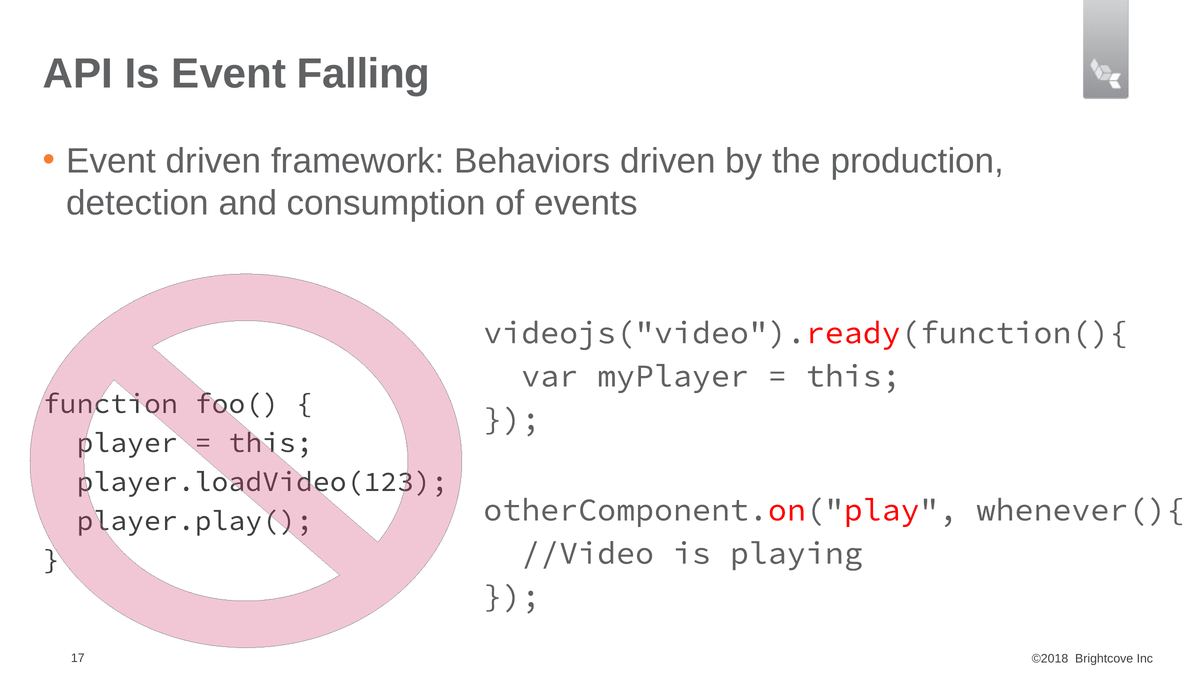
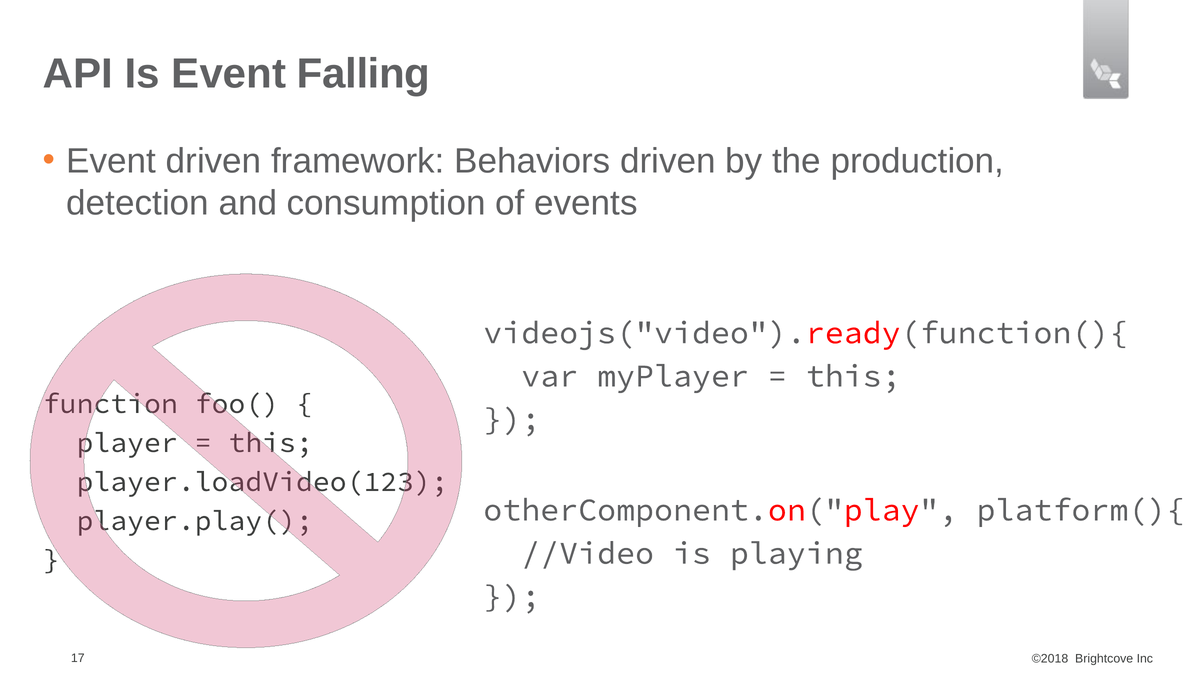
whenever(){: whenever(){ -> platform(){ (1081, 510)
